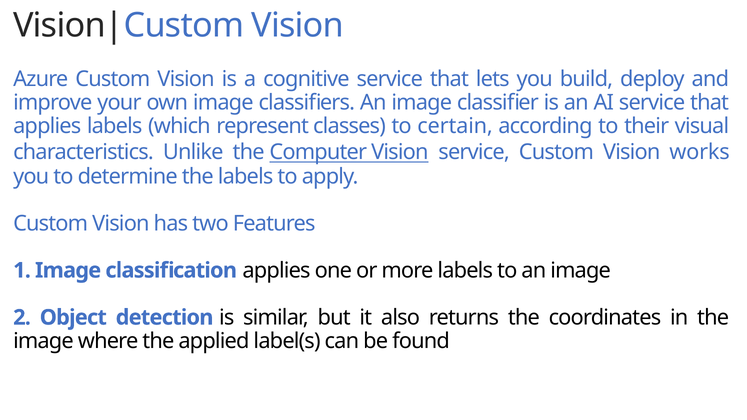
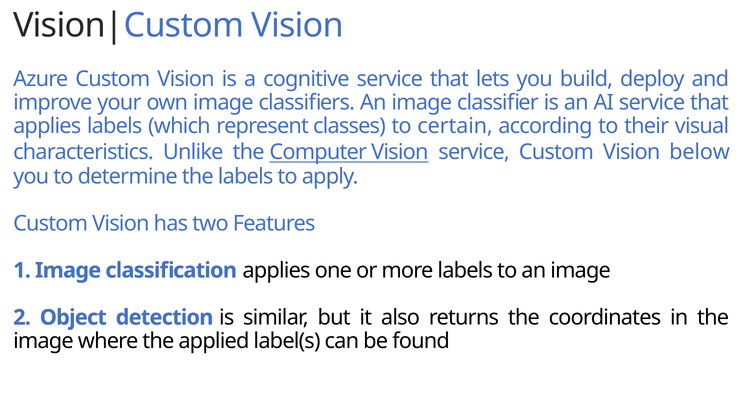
works: works -> below (700, 152)
